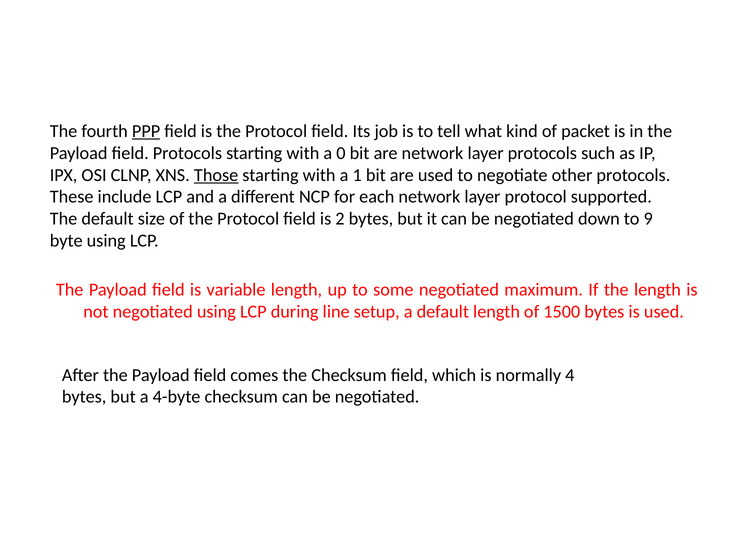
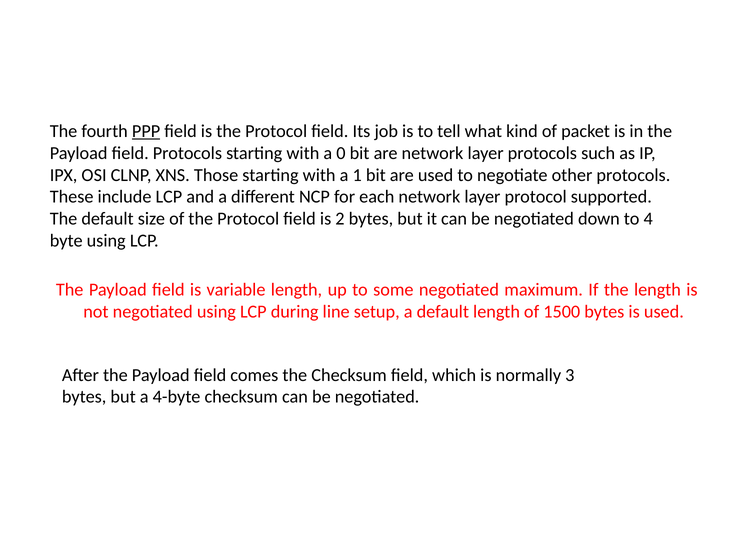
Those underline: present -> none (216, 175)
9: 9 -> 4 (648, 219)
4: 4 -> 3 (570, 375)
